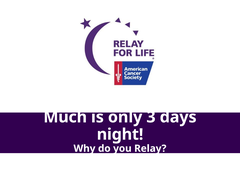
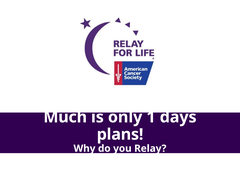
3: 3 -> 1 (151, 117)
night: night -> plans (120, 134)
